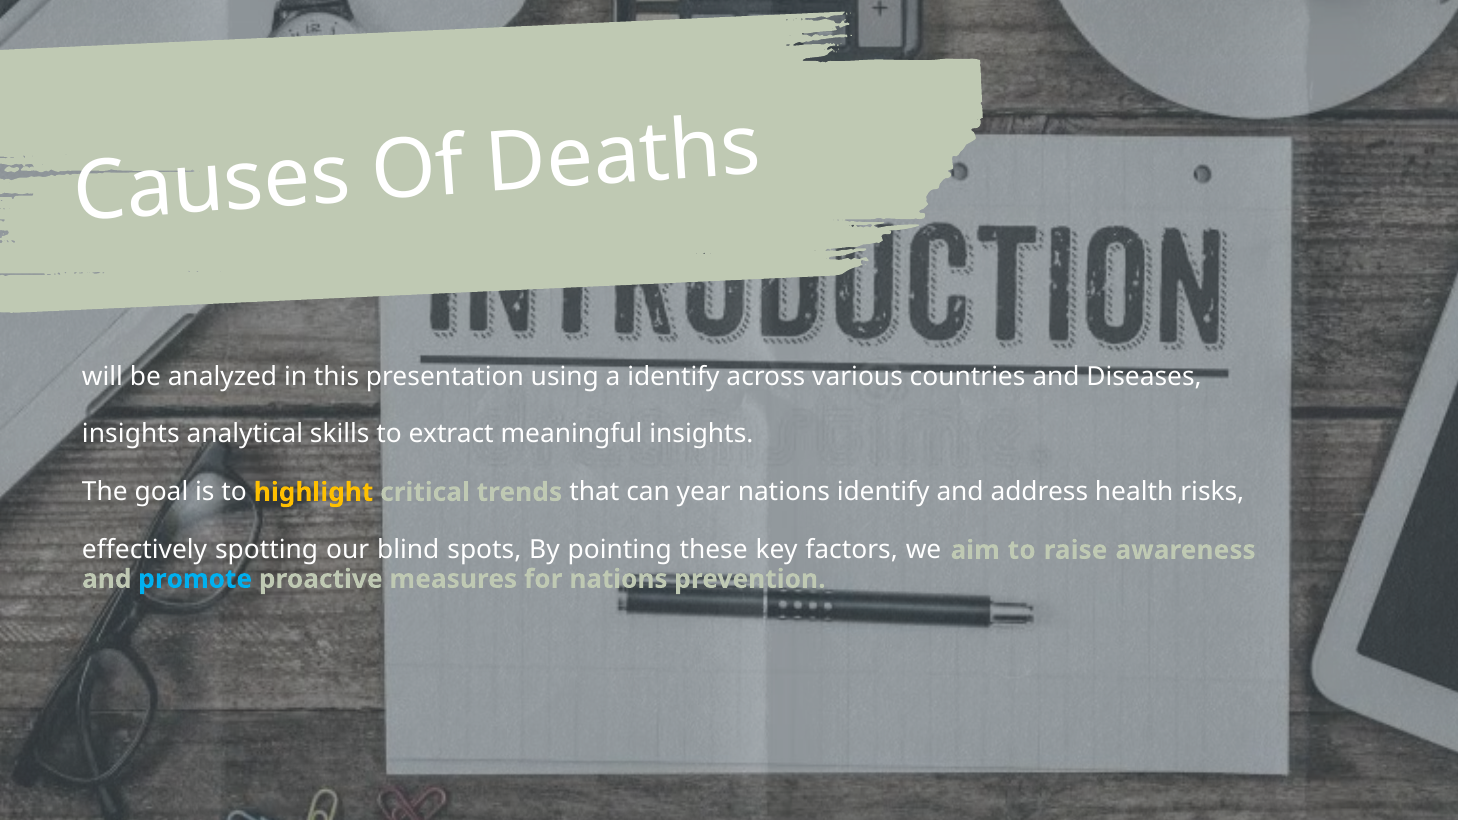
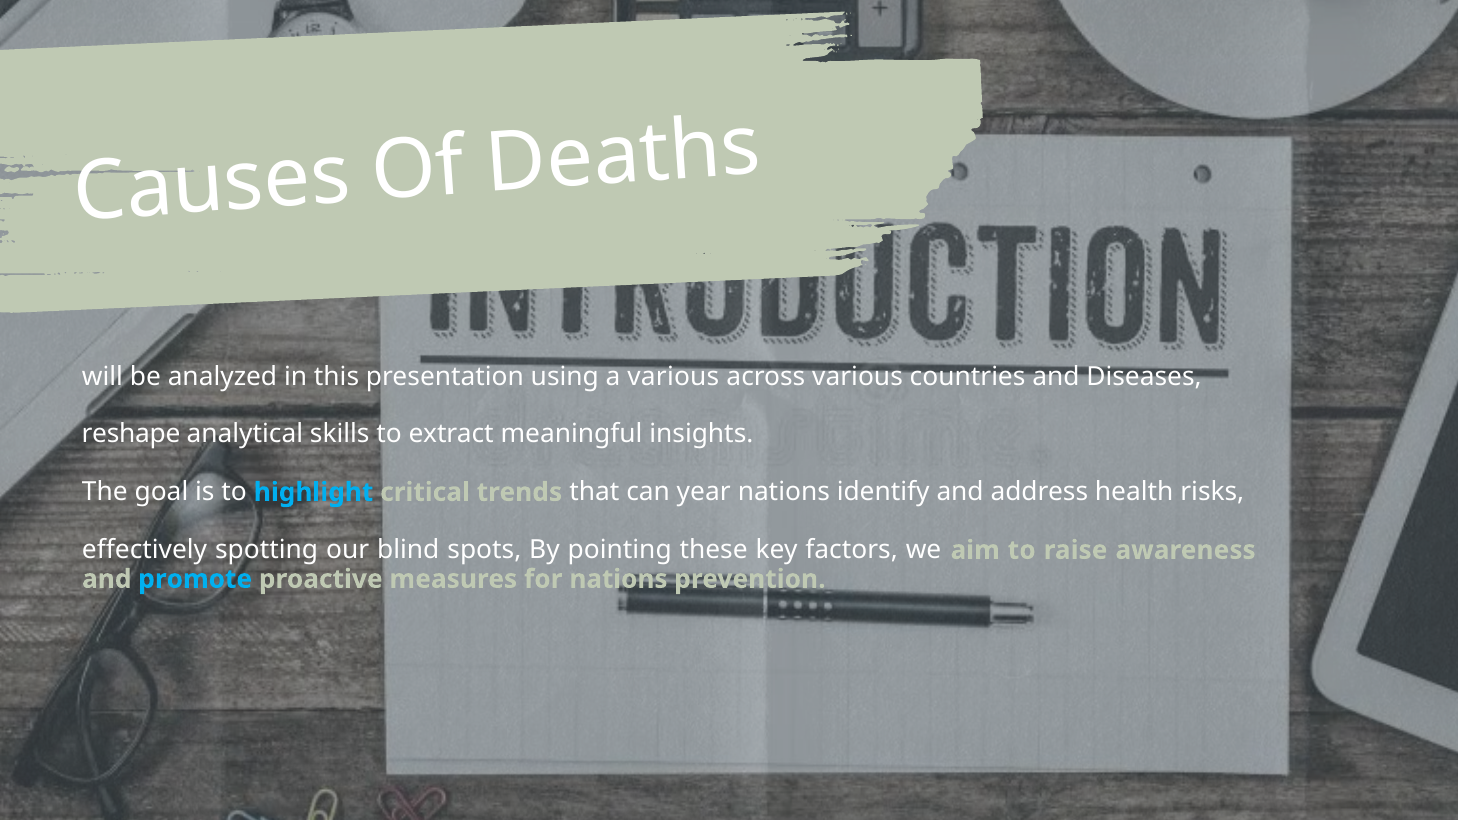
a identify: identify -> various (673, 376)
insights: insights -> reshape (131, 434)
highlight colour: yellow -> light blue (314, 492)
